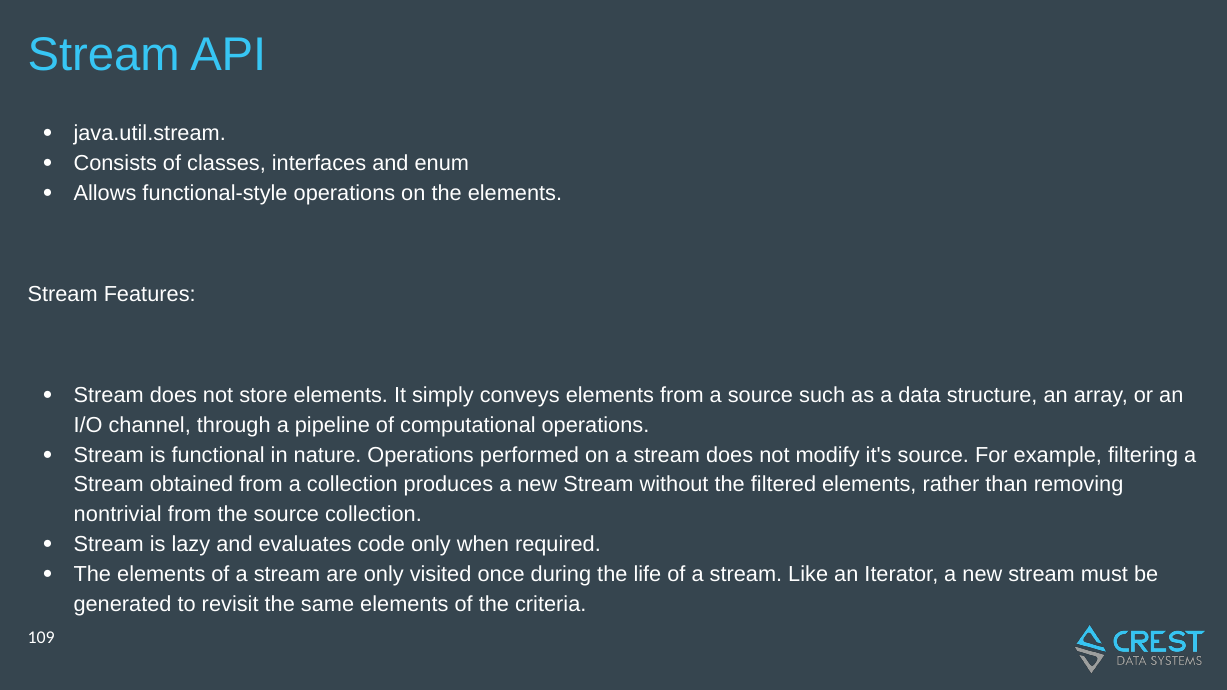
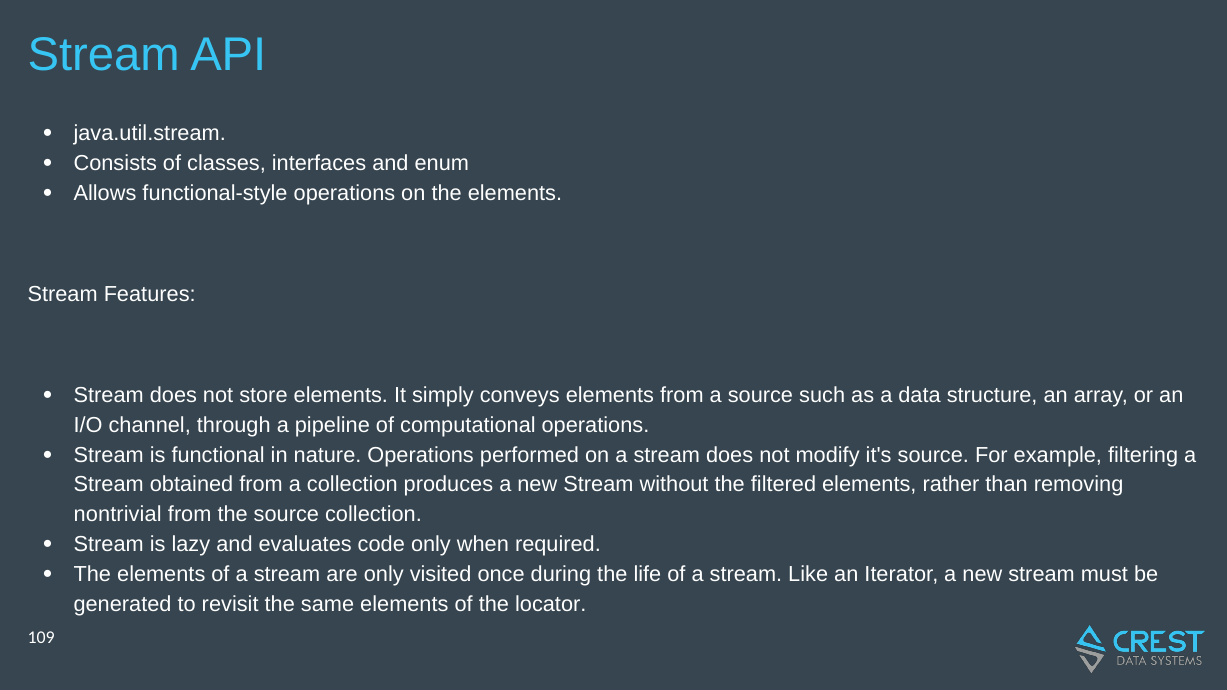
criteria: criteria -> locator (551, 605)
